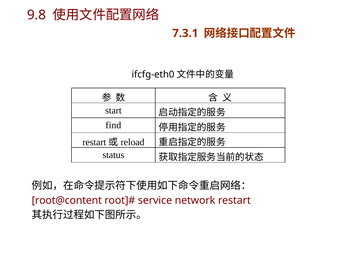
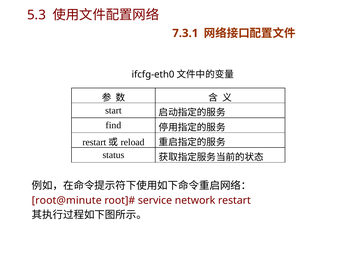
9.8: 9.8 -> 5.3 (37, 15)
root@content: root@content -> root@minute (67, 201)
